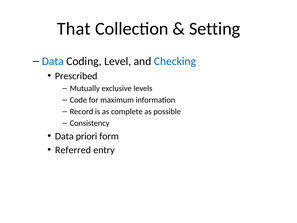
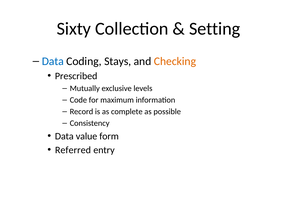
That: That -> Sixty (74, 29)
Level: Level -> Stays (118, 61)
Checking colour: blue -> orange (175, 61)
priori: priori -> value (87, 136)
